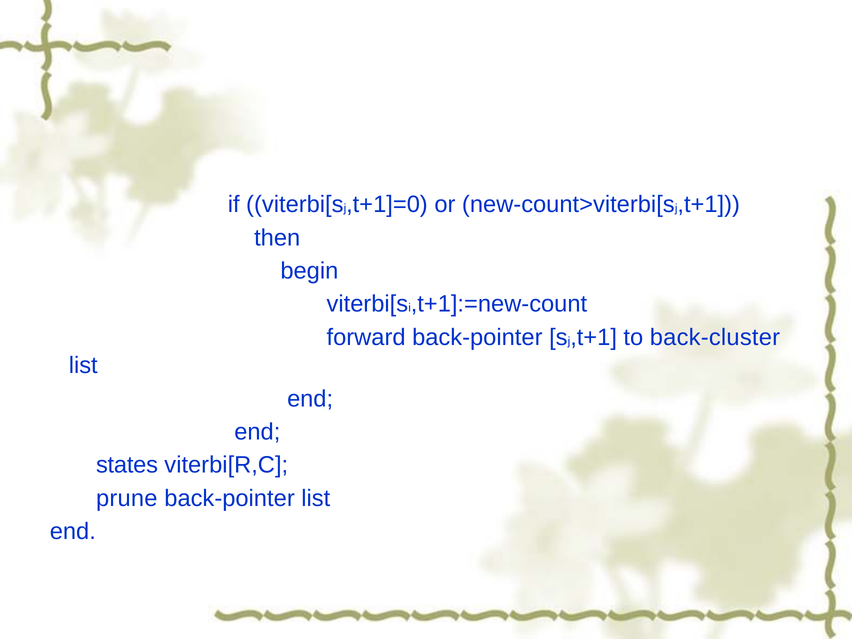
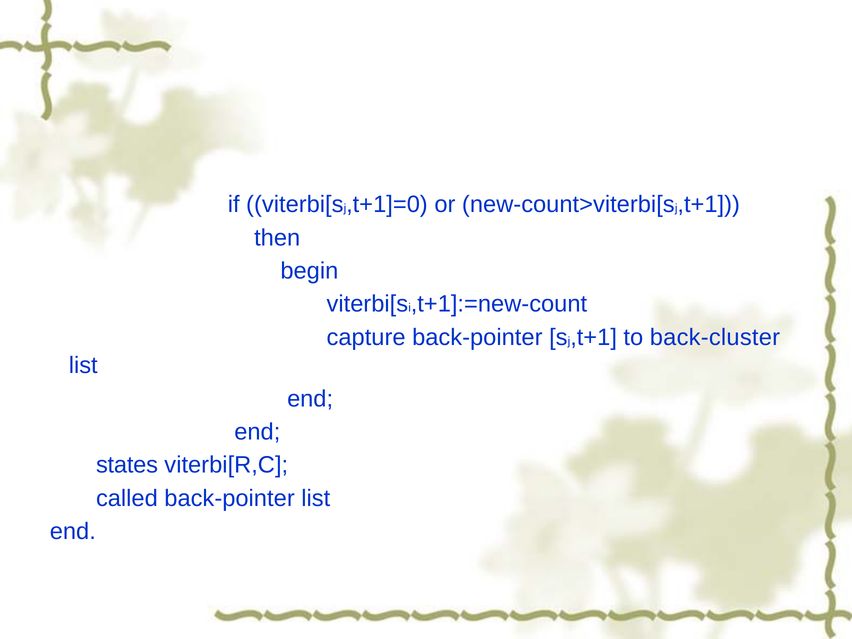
forward: forward -> capture (366, 337)
prune: prune -> called (127, 498)
